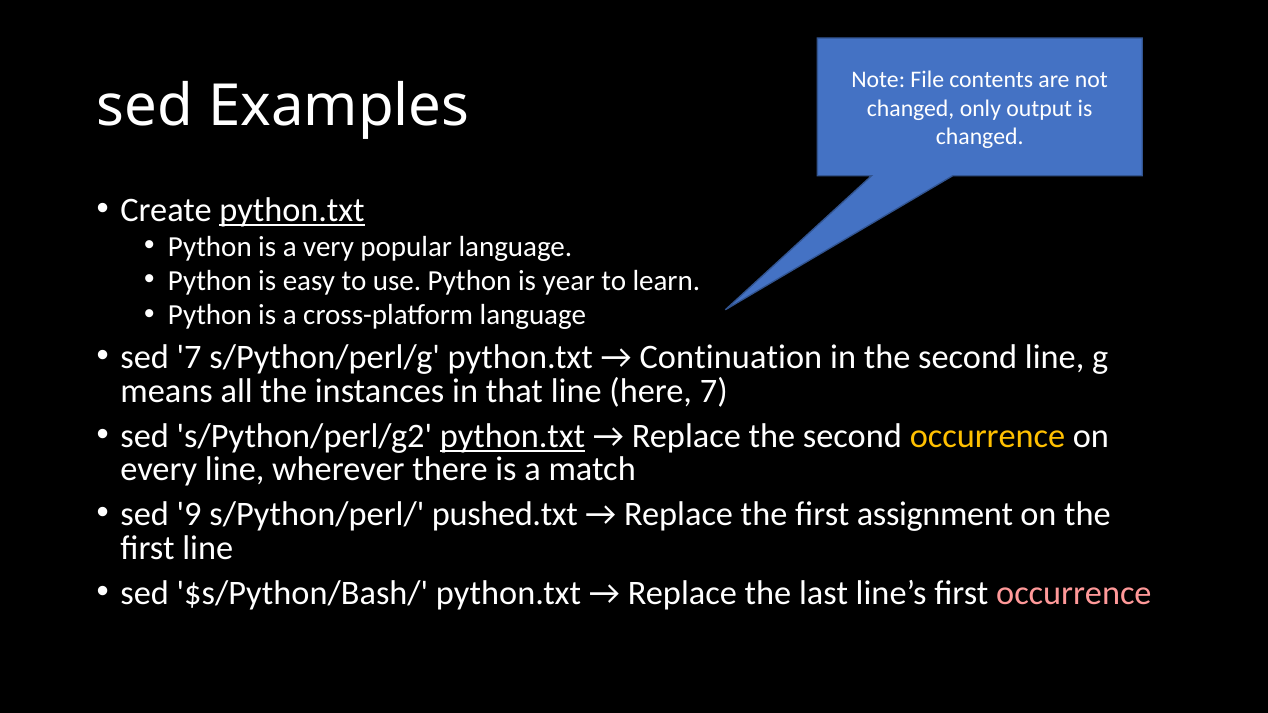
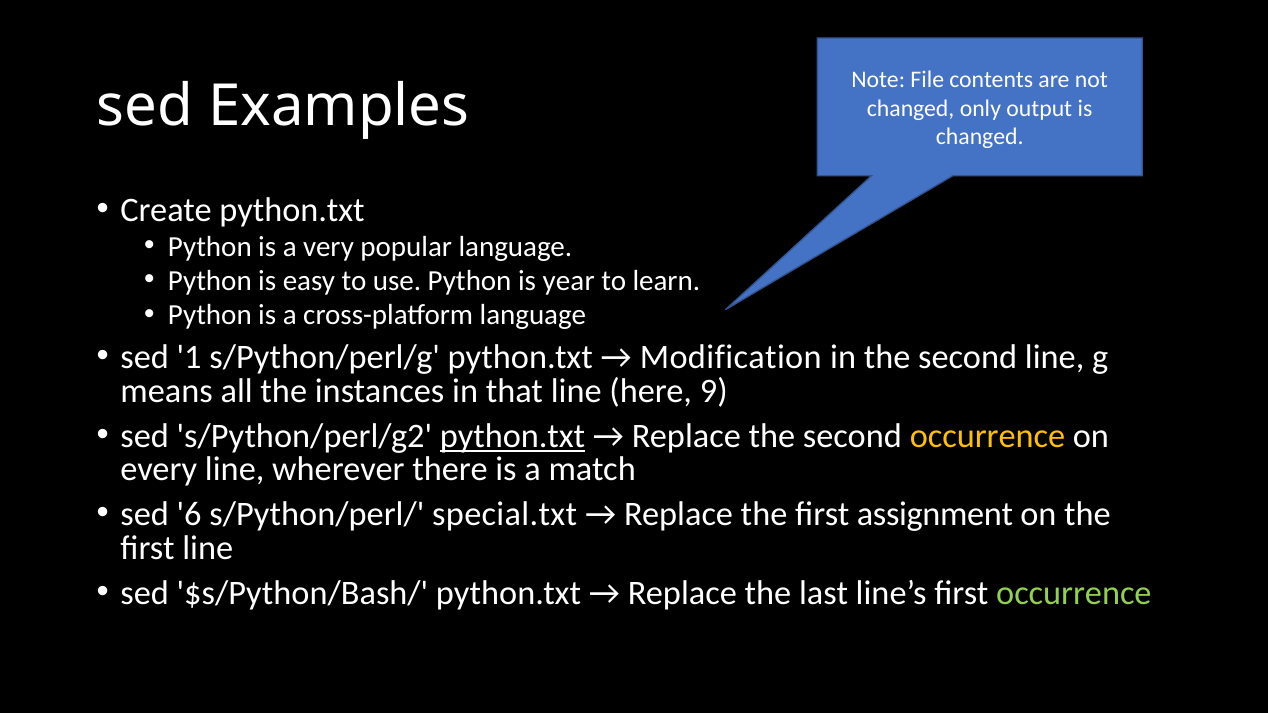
python.txt underline: present -> none (292, 210)
sed 7: 7 -> 1 (189, 358)
Continuation: Continuation -> Modification (731, 358)
here 7: 7 -> 9 (714, 391)
9: 9 -> 6 (189, 515)
pushed.txt: pushed.txt -> special.txt (505, 515)
occurrence colour: pink -> light green (1074, 593)
